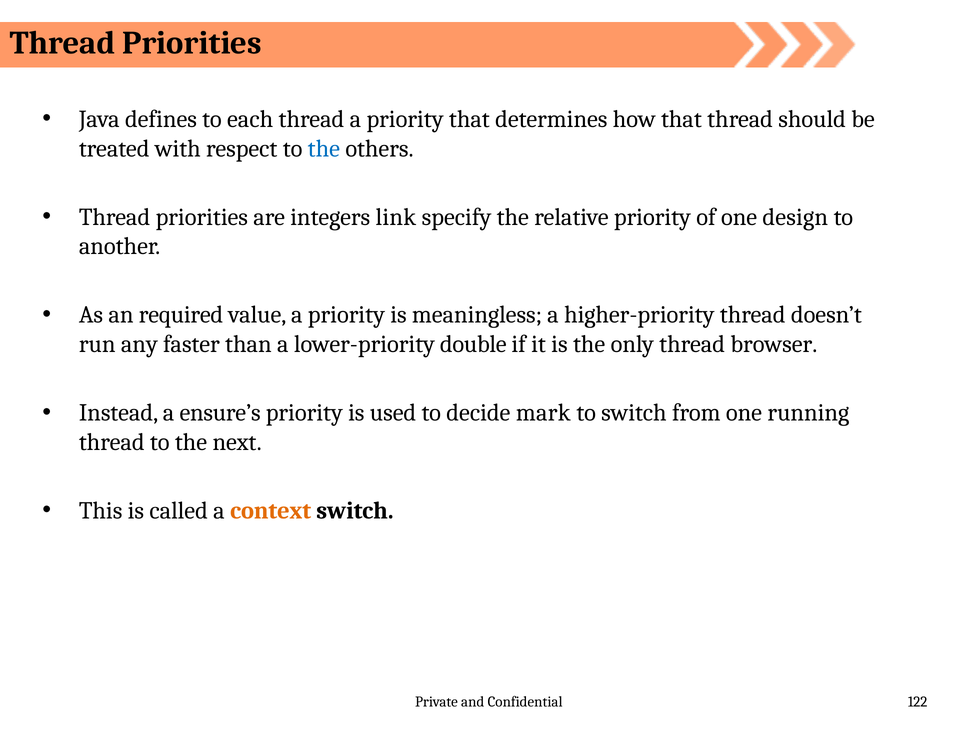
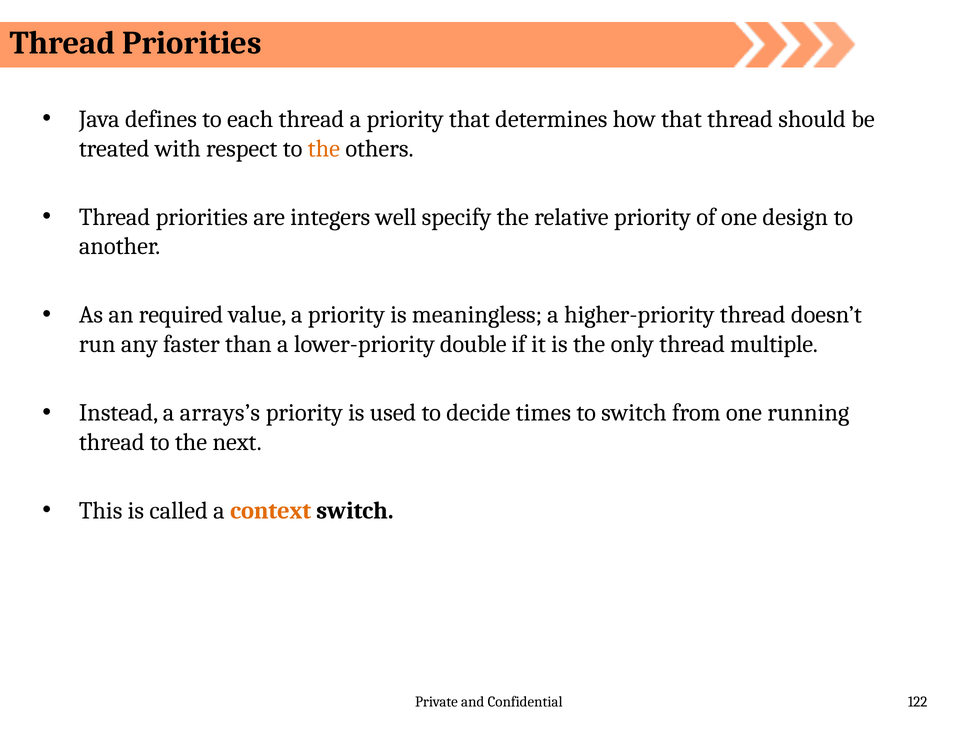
the colour: blue -> orange (324, 148)
link: link -> well (396, 217)
browser: browser -> multiple (774, 344)
ensure’s: ensure’s -> arrays’s (220, 412)
mark: mark -> times (543, 412)
